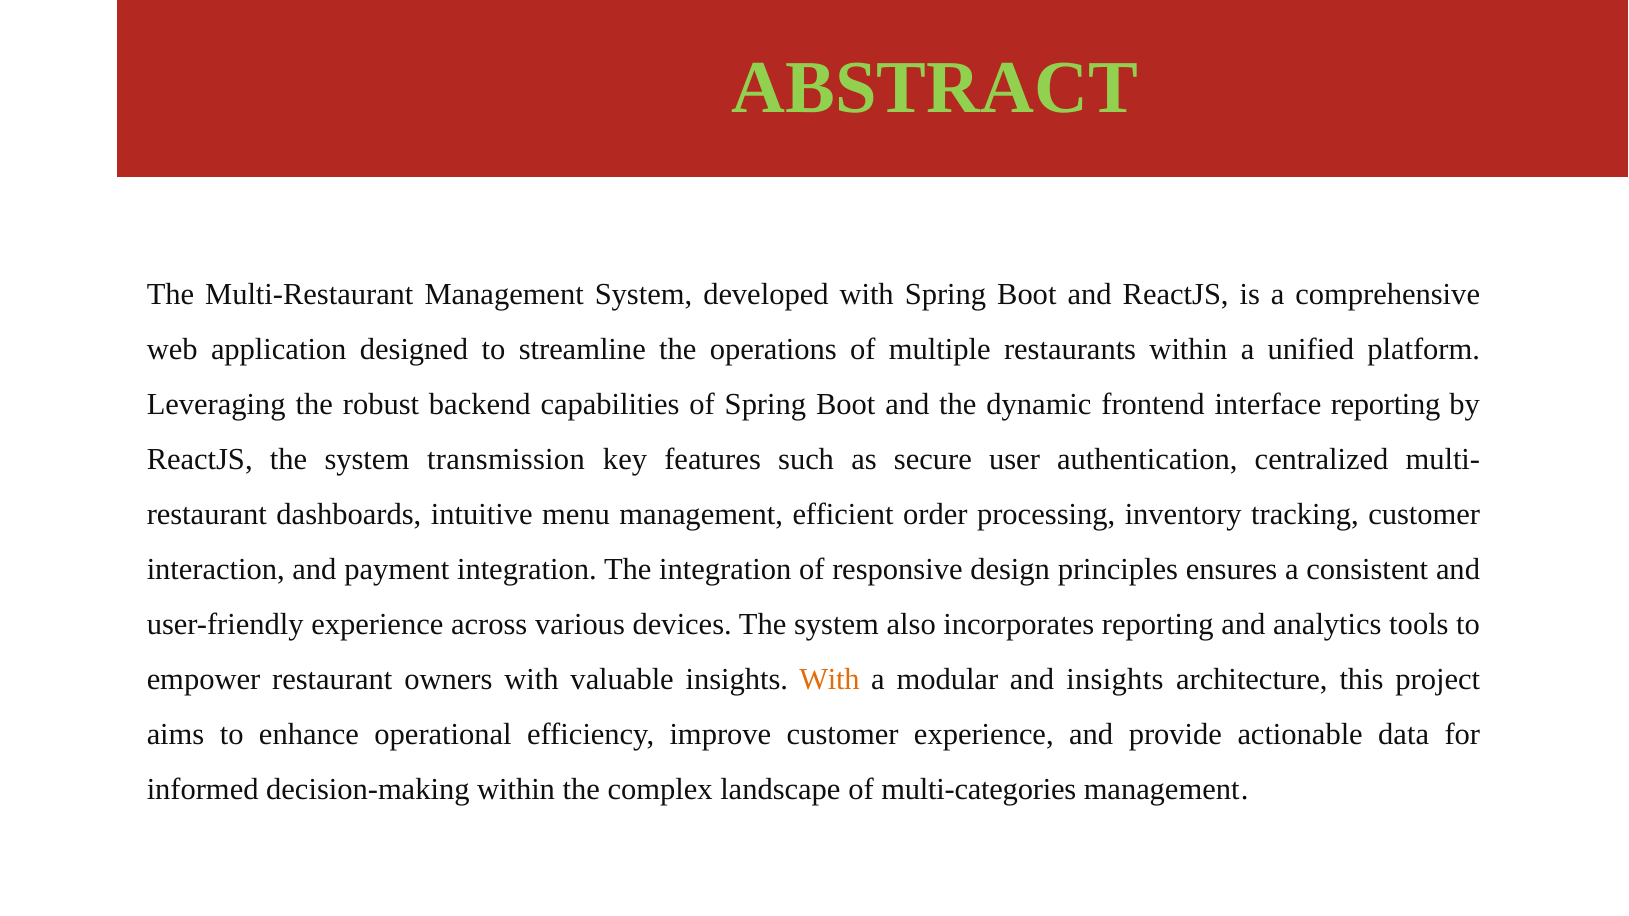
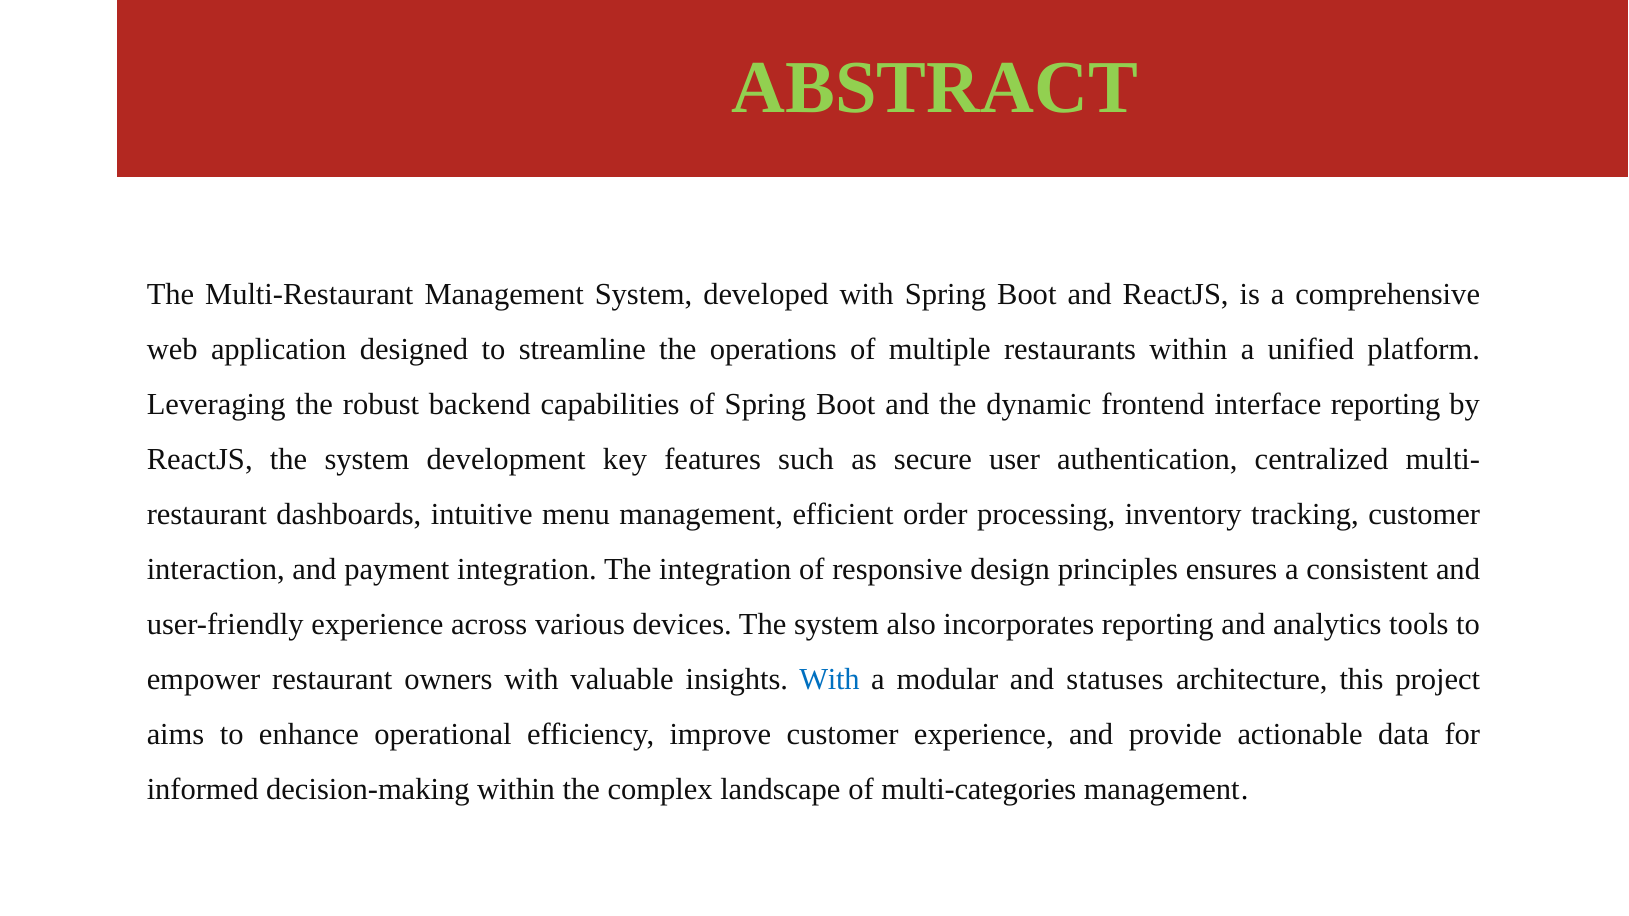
transmission: transmission -> development (506, 460)
With colour: orange -> blue (830, 680)
and insights: insights -> statuses (1115, 680)
